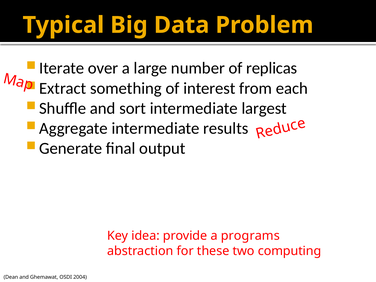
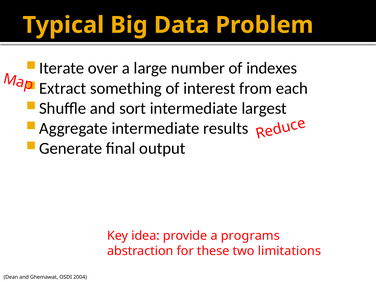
replicas: replicas -> indexes (272, 68)
computing: computing -> limitations (289, 251)
